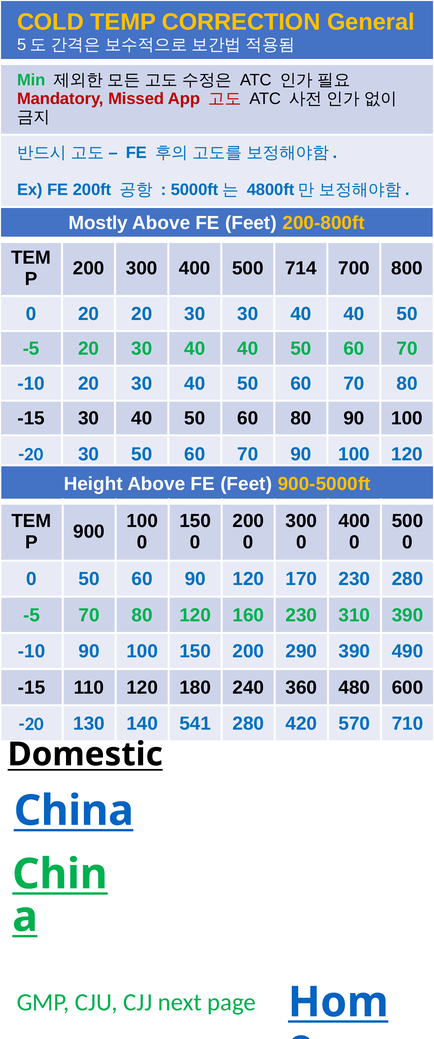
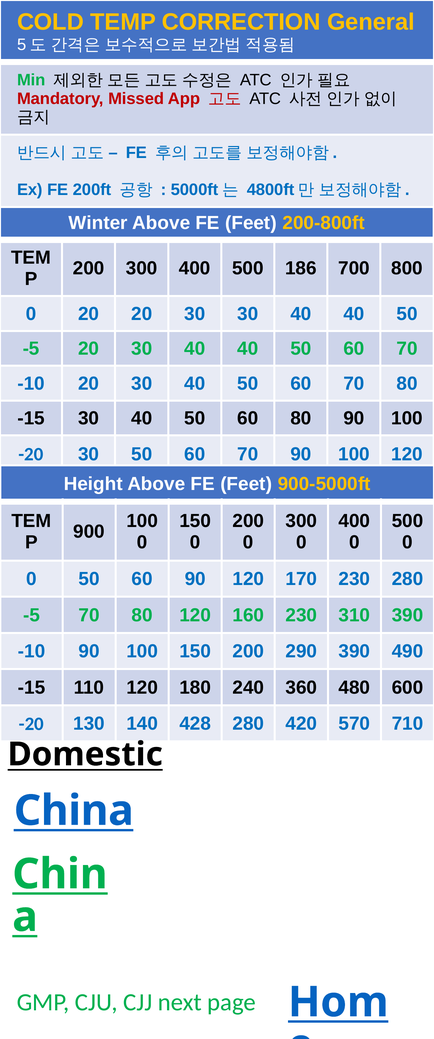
Mostly: Mostly -> Winter (98, 223)
714: 714 -> 186 (301, 268)
541: 541 -> 428 (195, 723)
